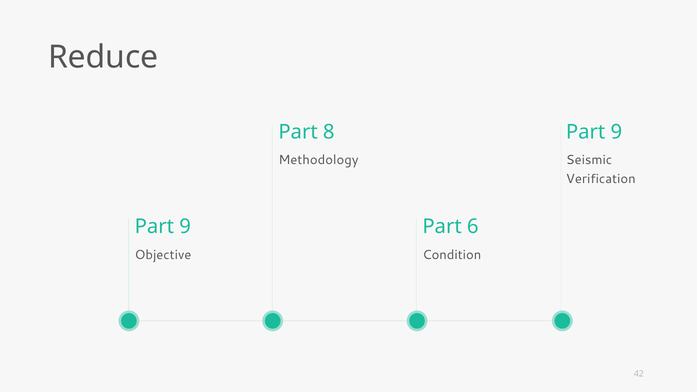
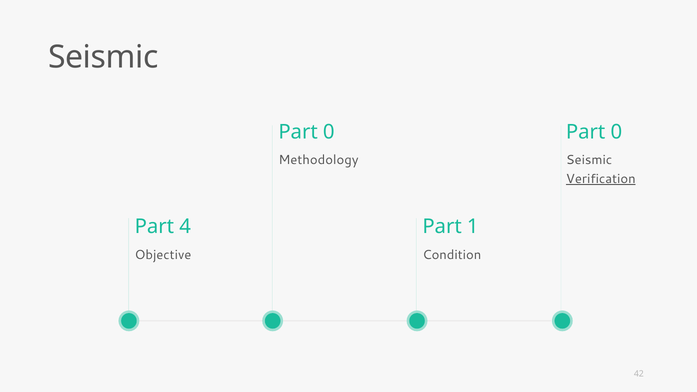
Reduce: Reduce -> Seismic (103, 57)
8: 8 -> 0 (329, 132)
9: 9 -> 0 (616, 132)
Verification underline: none -> present (601, 179)
9: 9 -> 4 (185, 227)
6: 6 -> 1 (473, 227)
